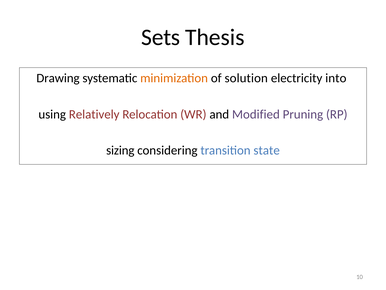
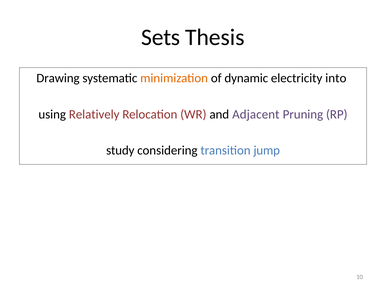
solution: solution -> dynamic (246, 78)
Modified: Modified -> Adjacent (256, 114)
sizing: sizing -> study (120, 150)
state: state -> jump (267, 150)
